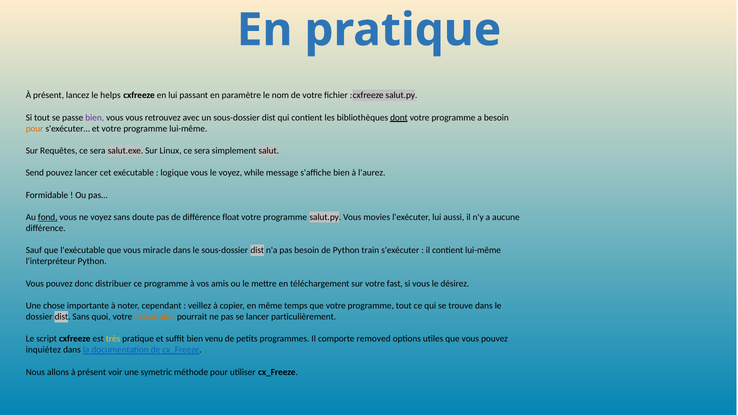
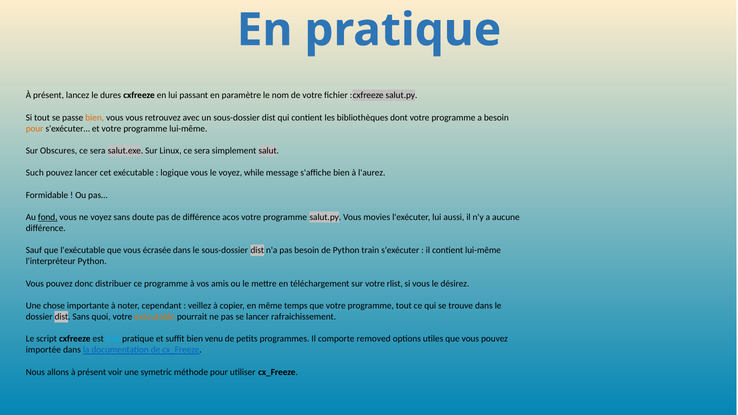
helps: helps -> dures (111, 95)
bien colour: purple -> orange (95, 118)
dont underline: present -> none (399, 118)
Requêtes: Requêtes -> Obscures (59, 151)
Send: Send -> Such (35, 173)
float: float -> acos (231, 217)
miracle: miracle -> écrasée (157, 250)
fast: fast -> rlist (395, 284)
particulièrement: particulièrement -> rafraichissement (304, 317)
très colour: yellow -> light blue (113, 339)
inquiétez: inquiétez -> importée (43, 350)
